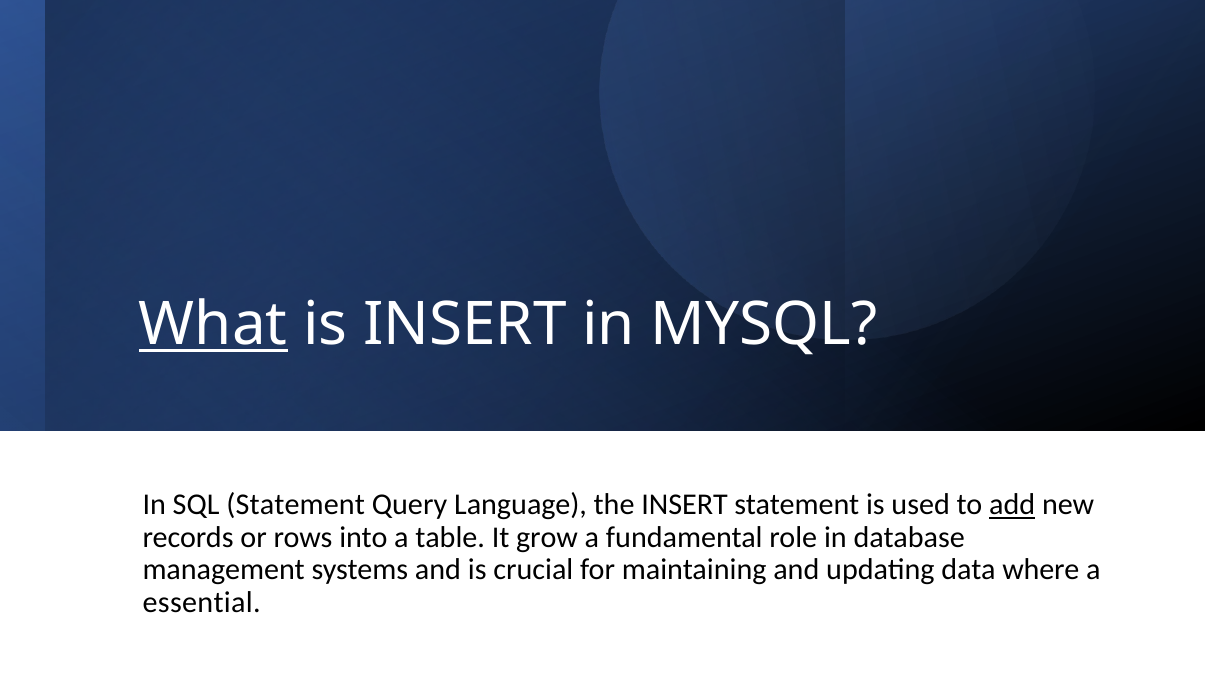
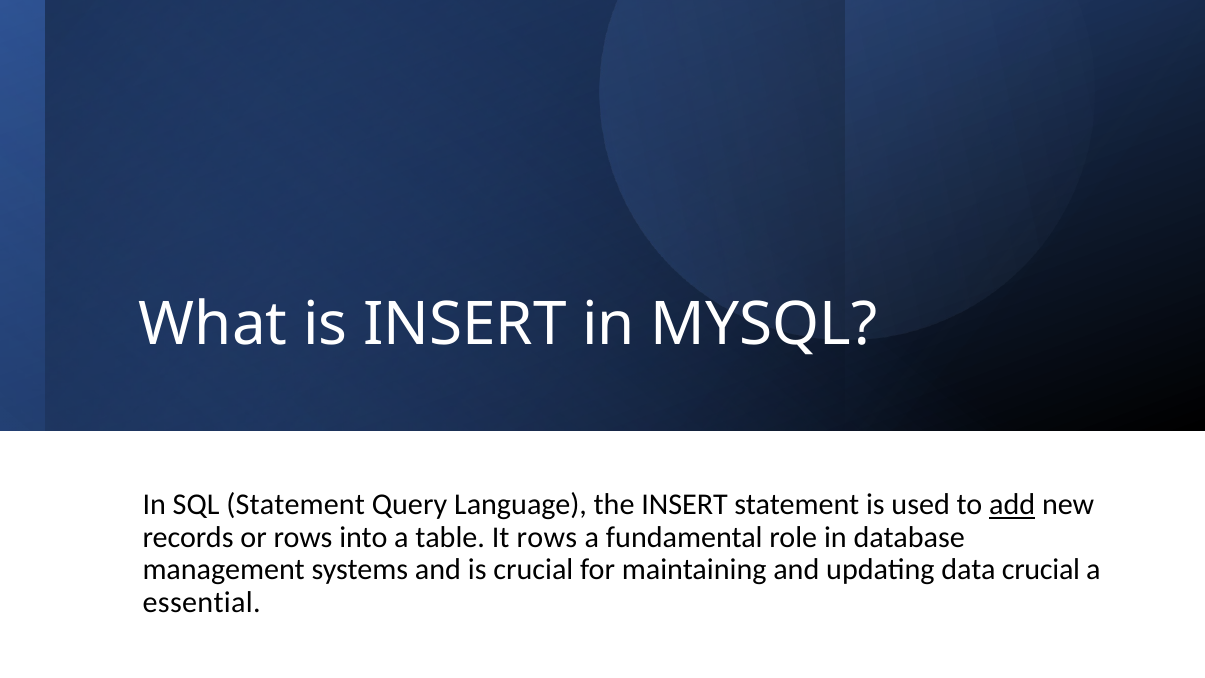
What underline: present -> none (213, 325)
It grow: grow -> rows (547, 537)
data where: where -> crucial (1041, 570)
